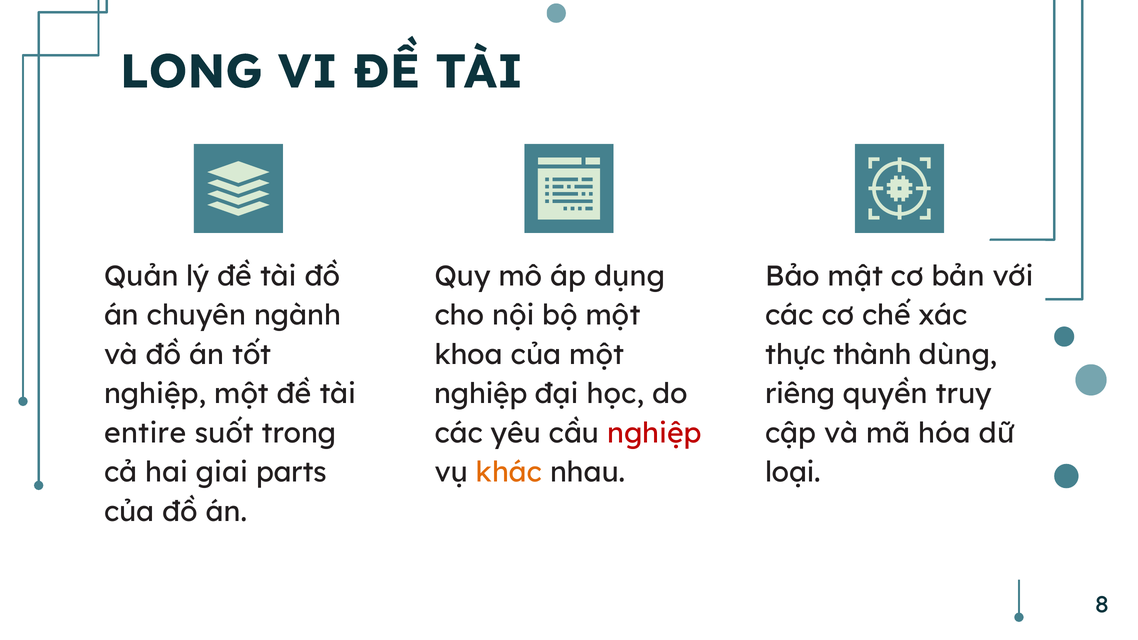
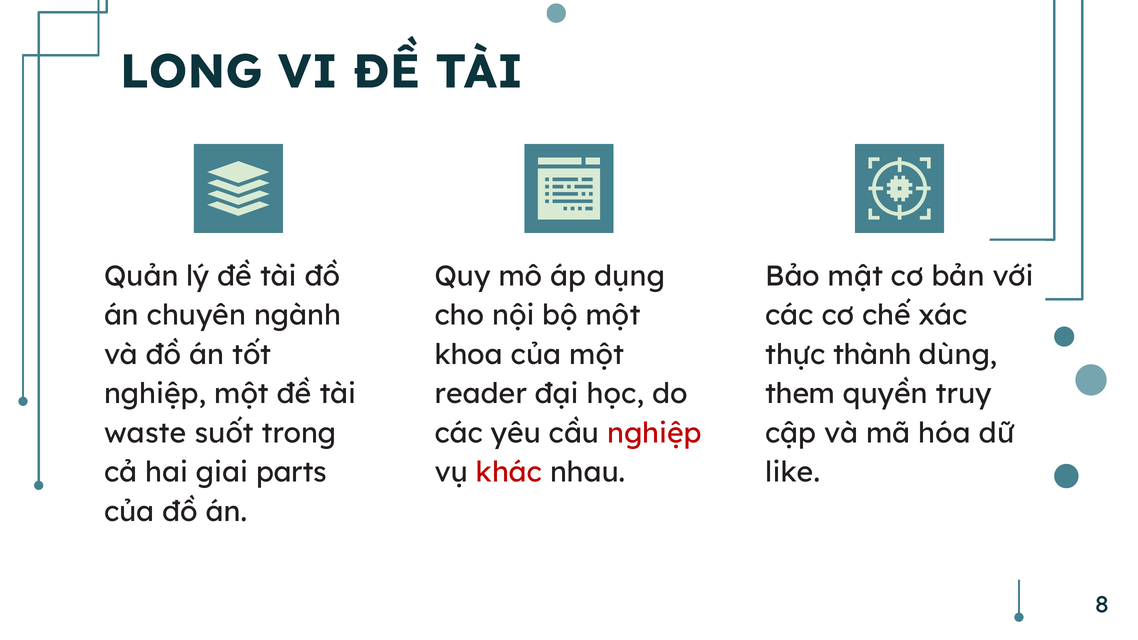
nghiệp: nghiệp -> reader (481, 394)
riêng: riêng -> them (800, 394)
entire: entire -> waste (145, 433)
khác colour: orange -> red (509, 473)
loại: loại -> like (793, 473)
